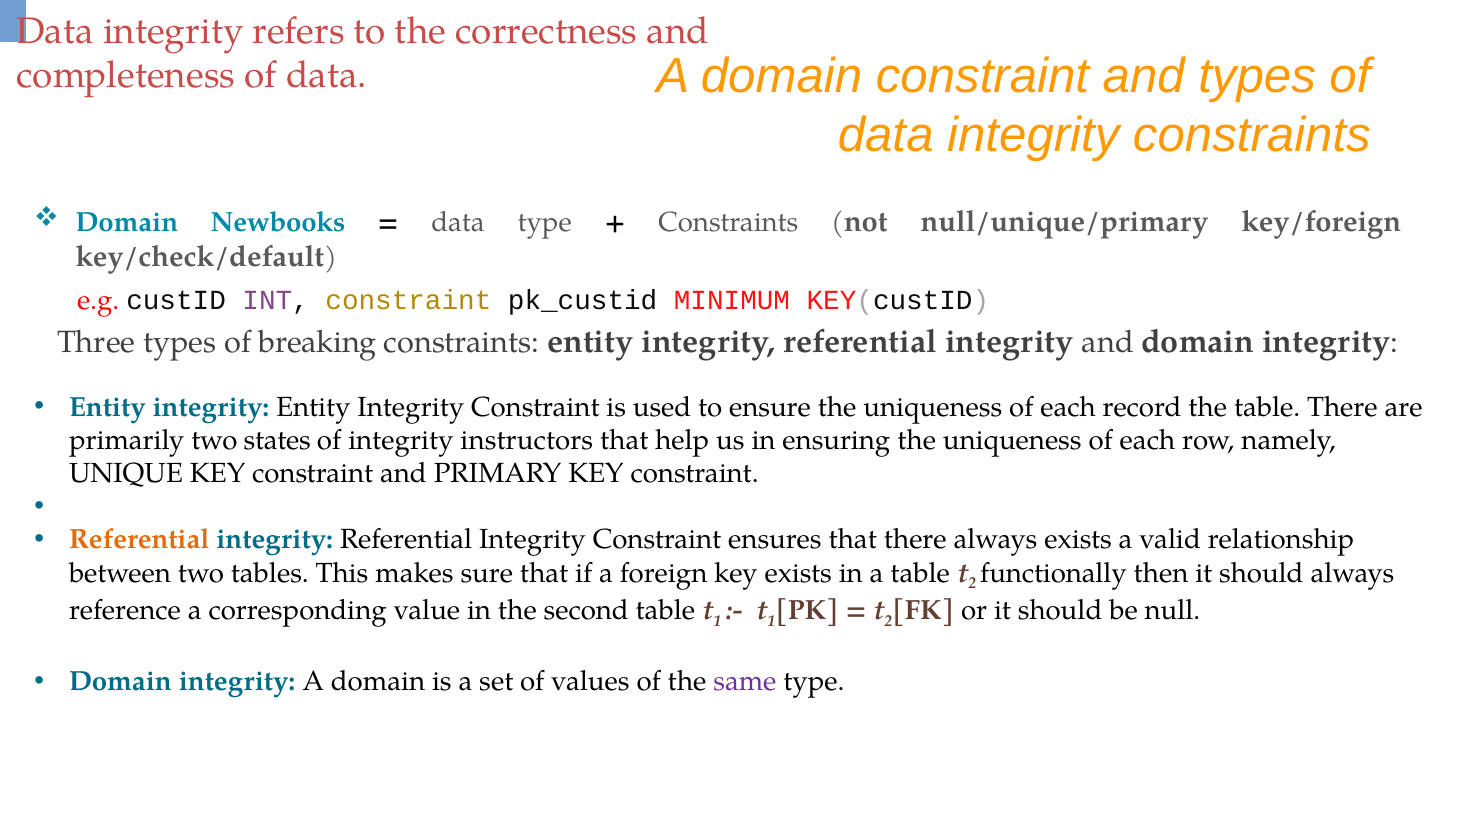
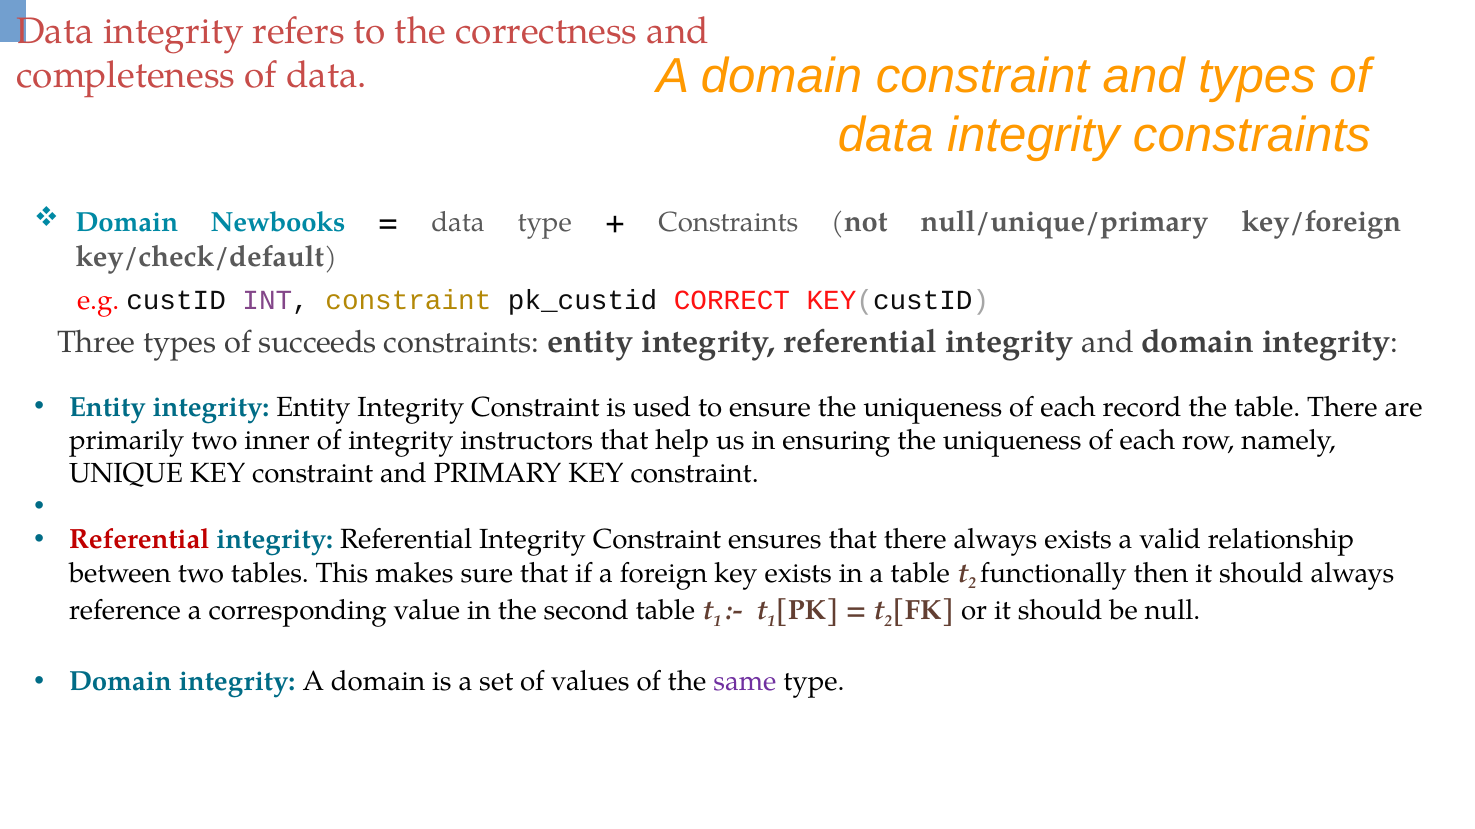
MINIMUM: MINIMUM -> CORRECT (732, 300)
breaking: breaking -> succeeds (318, 343)
states: states -> inner (277, 441)
Referential colour: orange -> red (139, 540)
